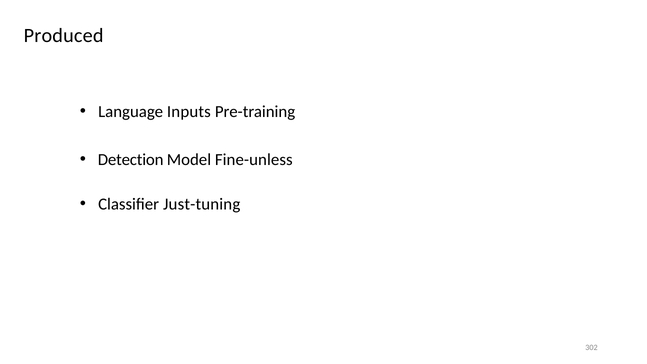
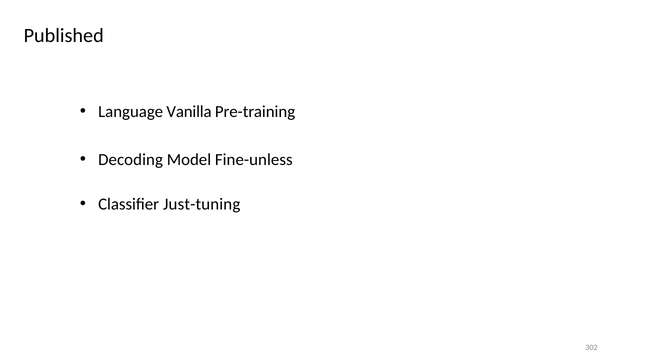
Produced: Produced -> Published (64, 36)
Inputs: Inputs -> Vanilla (189, 112)
Detection: Detection -> Decoding (131, 160)
